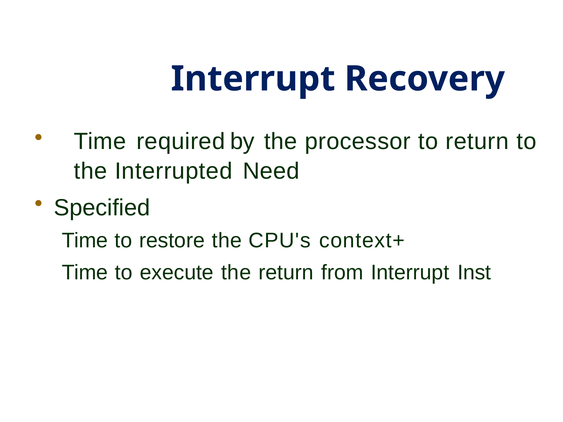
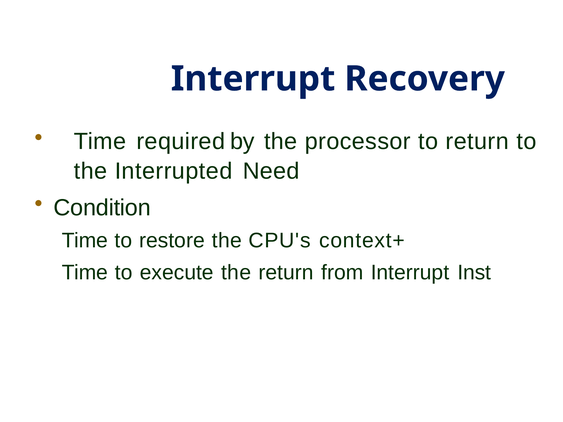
Specified: Specified -> Condition (102, 208)
